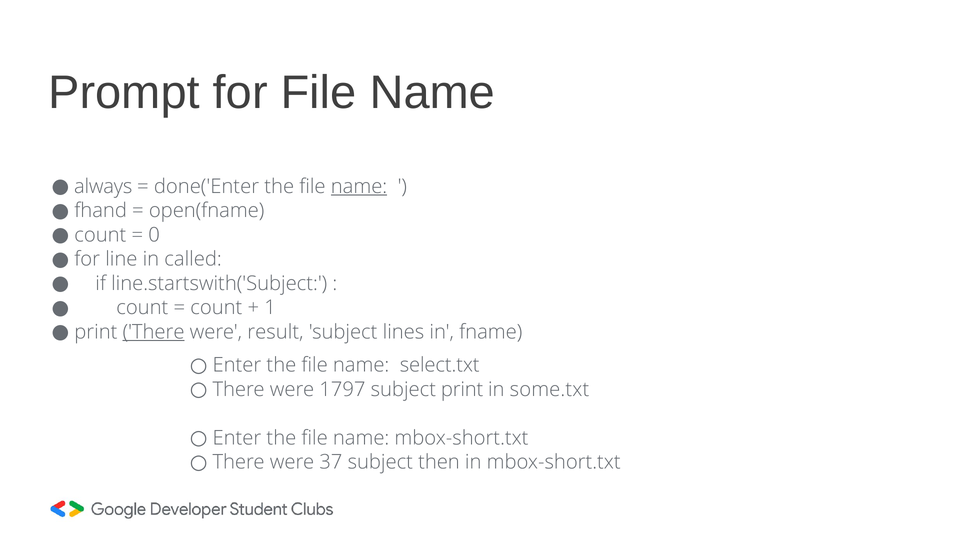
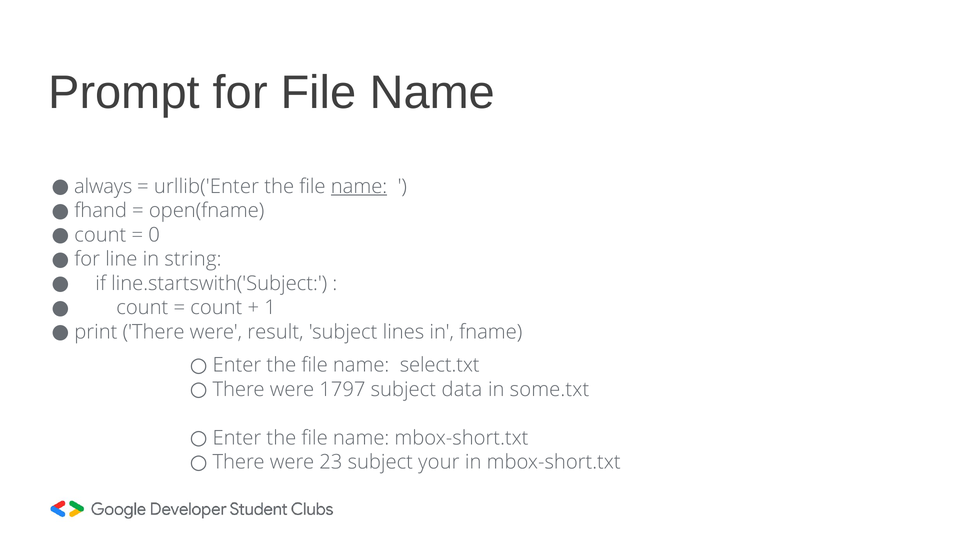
done('Enter: done('Enter -> urllib('Enter (206, 186)
called: called -> string (193, 259)
There underline: present -> none (154, 332)
subject print: print -> data (462, 390)
37: 37 -> 23 (331, 462)
then: then -> your (439, 462)
